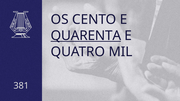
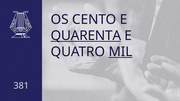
MIL underline: none -> present (121, 52)
